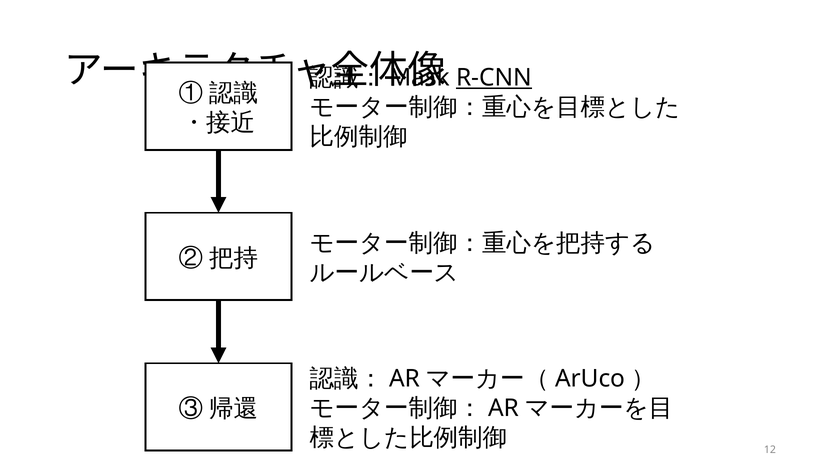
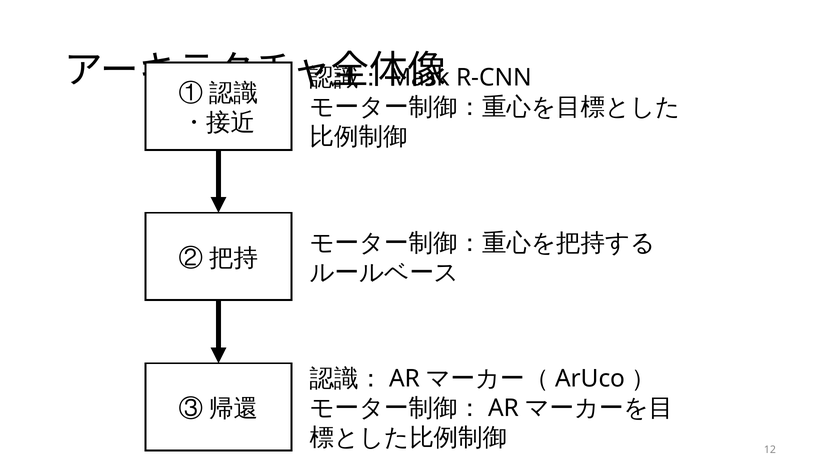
R-CNN underline: present -> none (494, 78)
